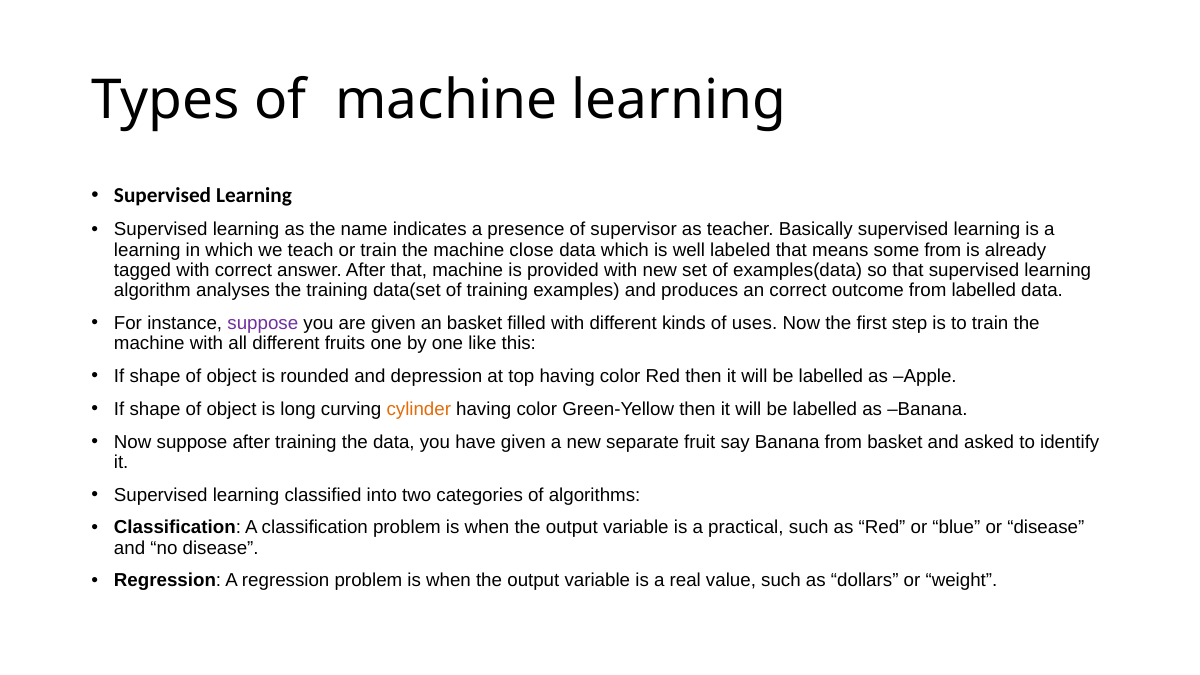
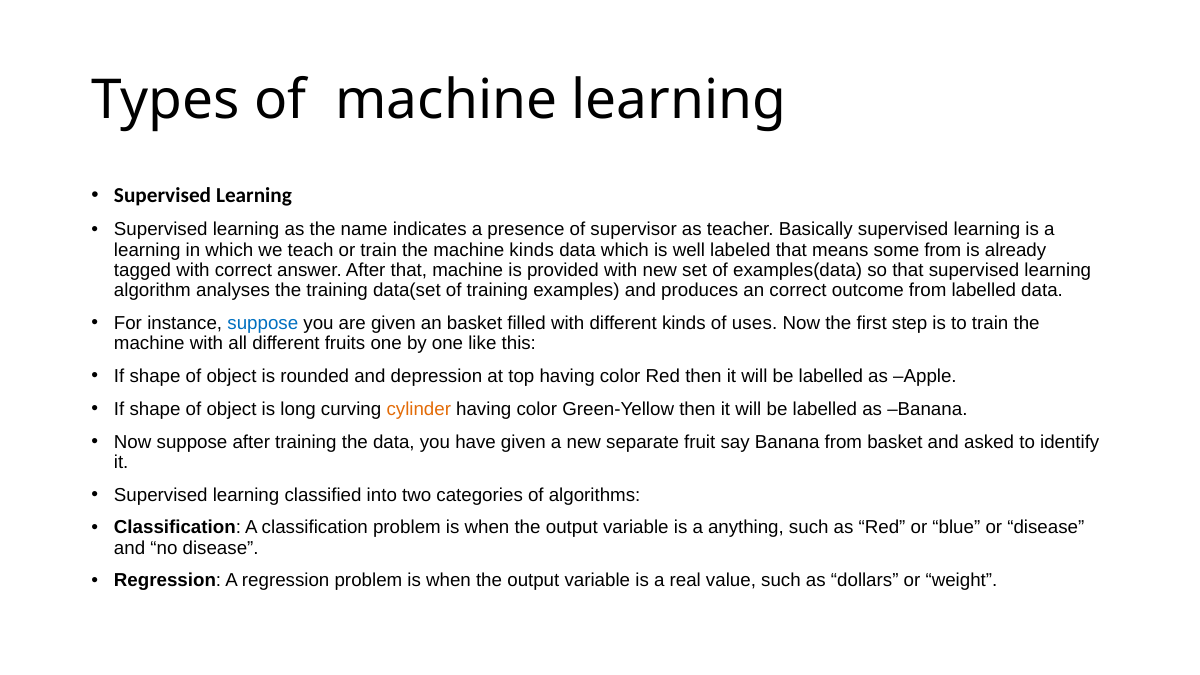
machine close: close -> kinds (532, 250)
suppose colour: purple -> blue (263, 323)
practical: practical -> anything (746, 528)
